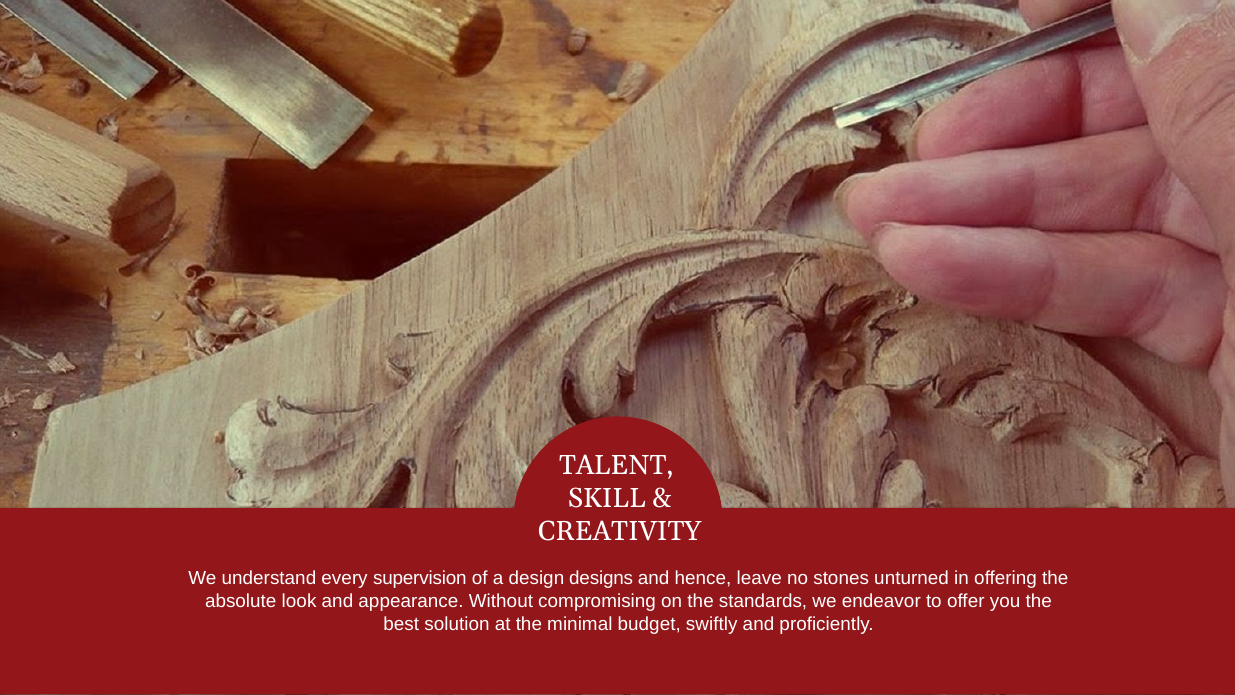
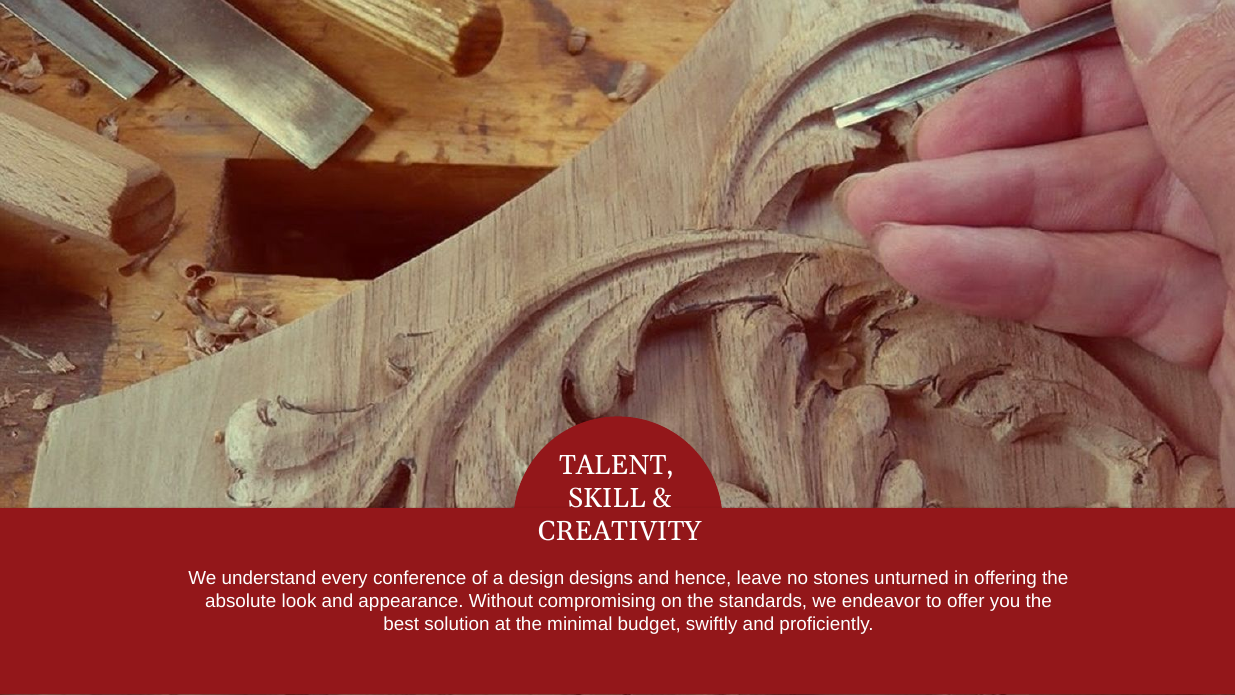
supervision: supervision -> conference (420, 578)
